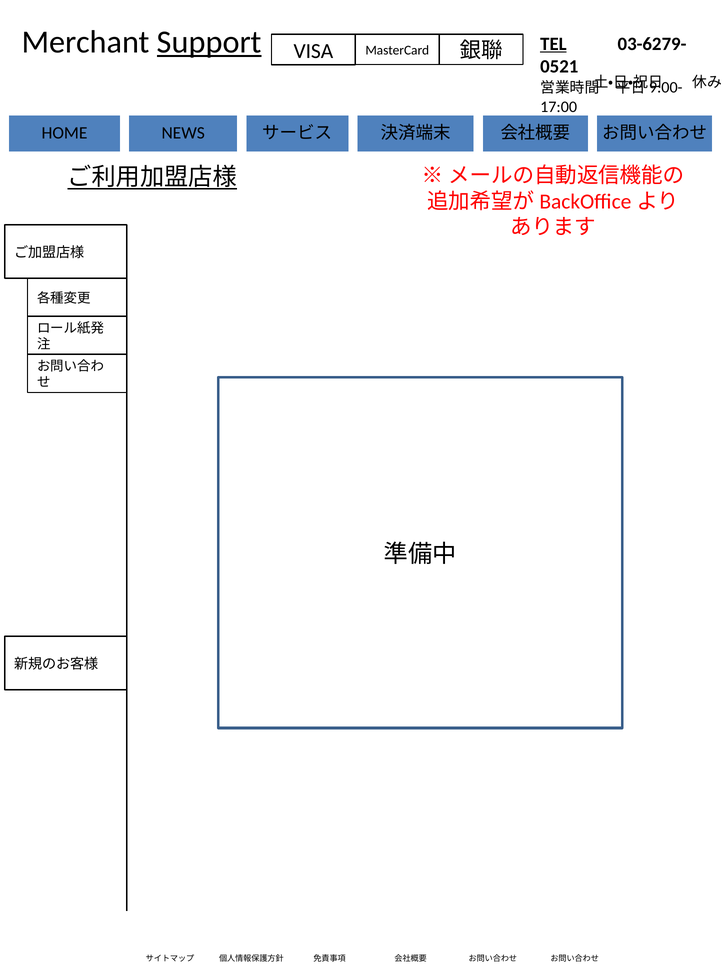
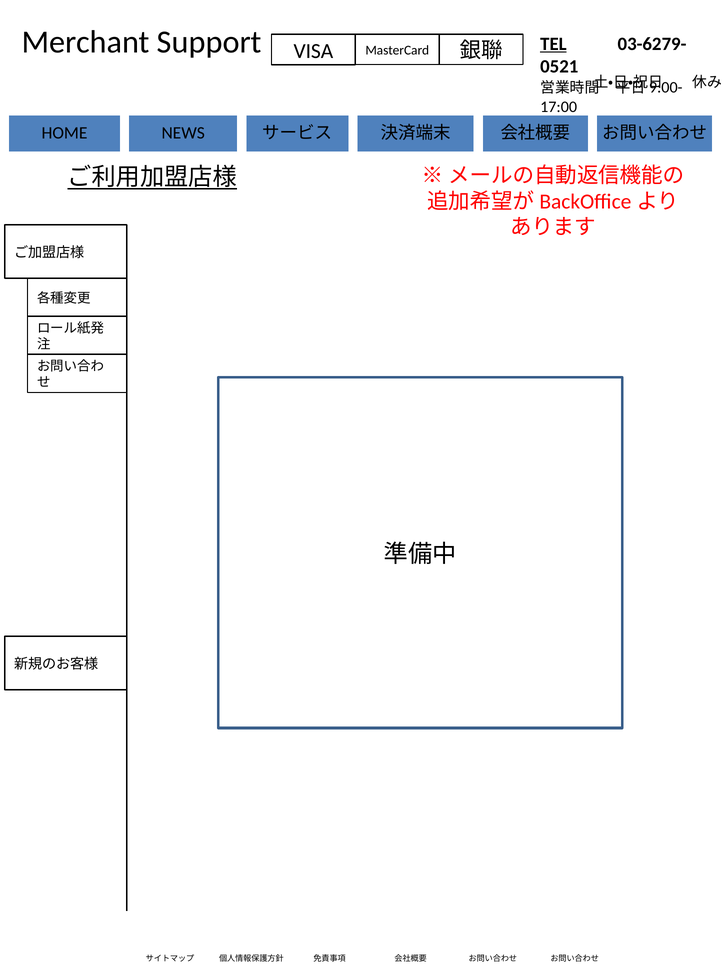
Support underline: present -> none (209, 42)
